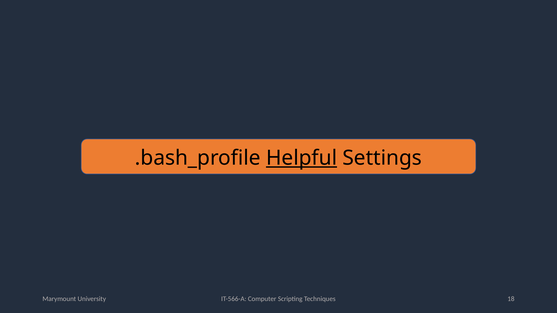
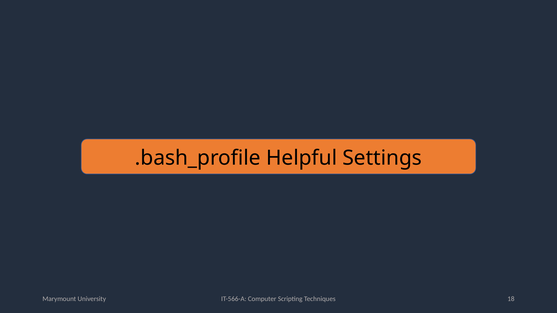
Helpful underline: present -> none (302, 158)
